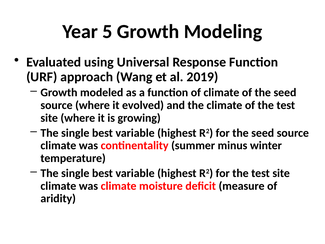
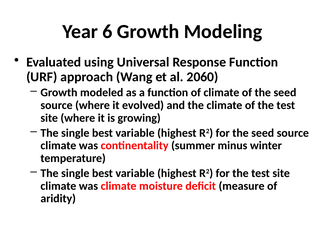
5: 5 -> 6 (107, 31)
2019: 2019 -> 2060 (202, 77)
